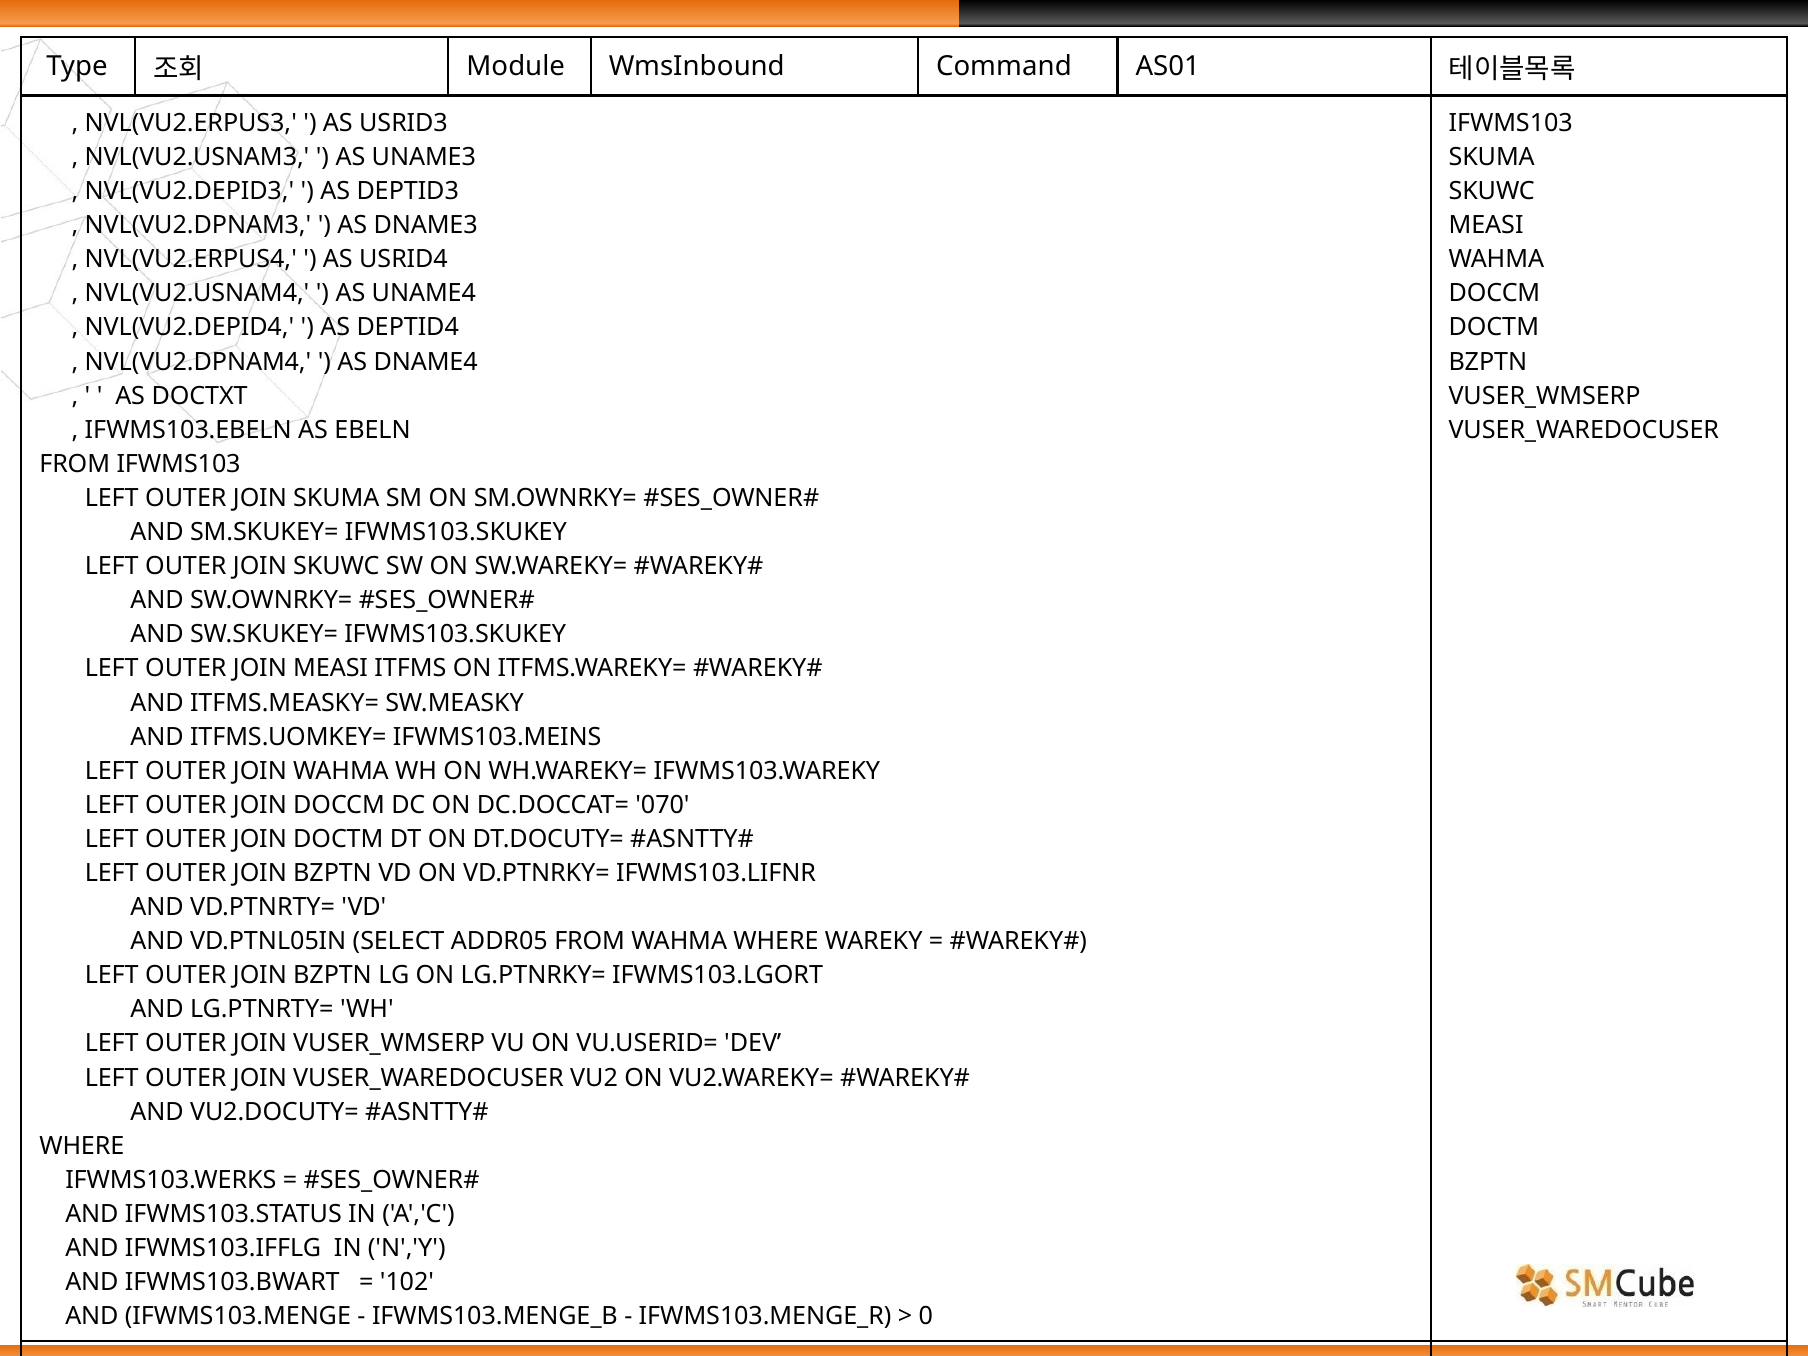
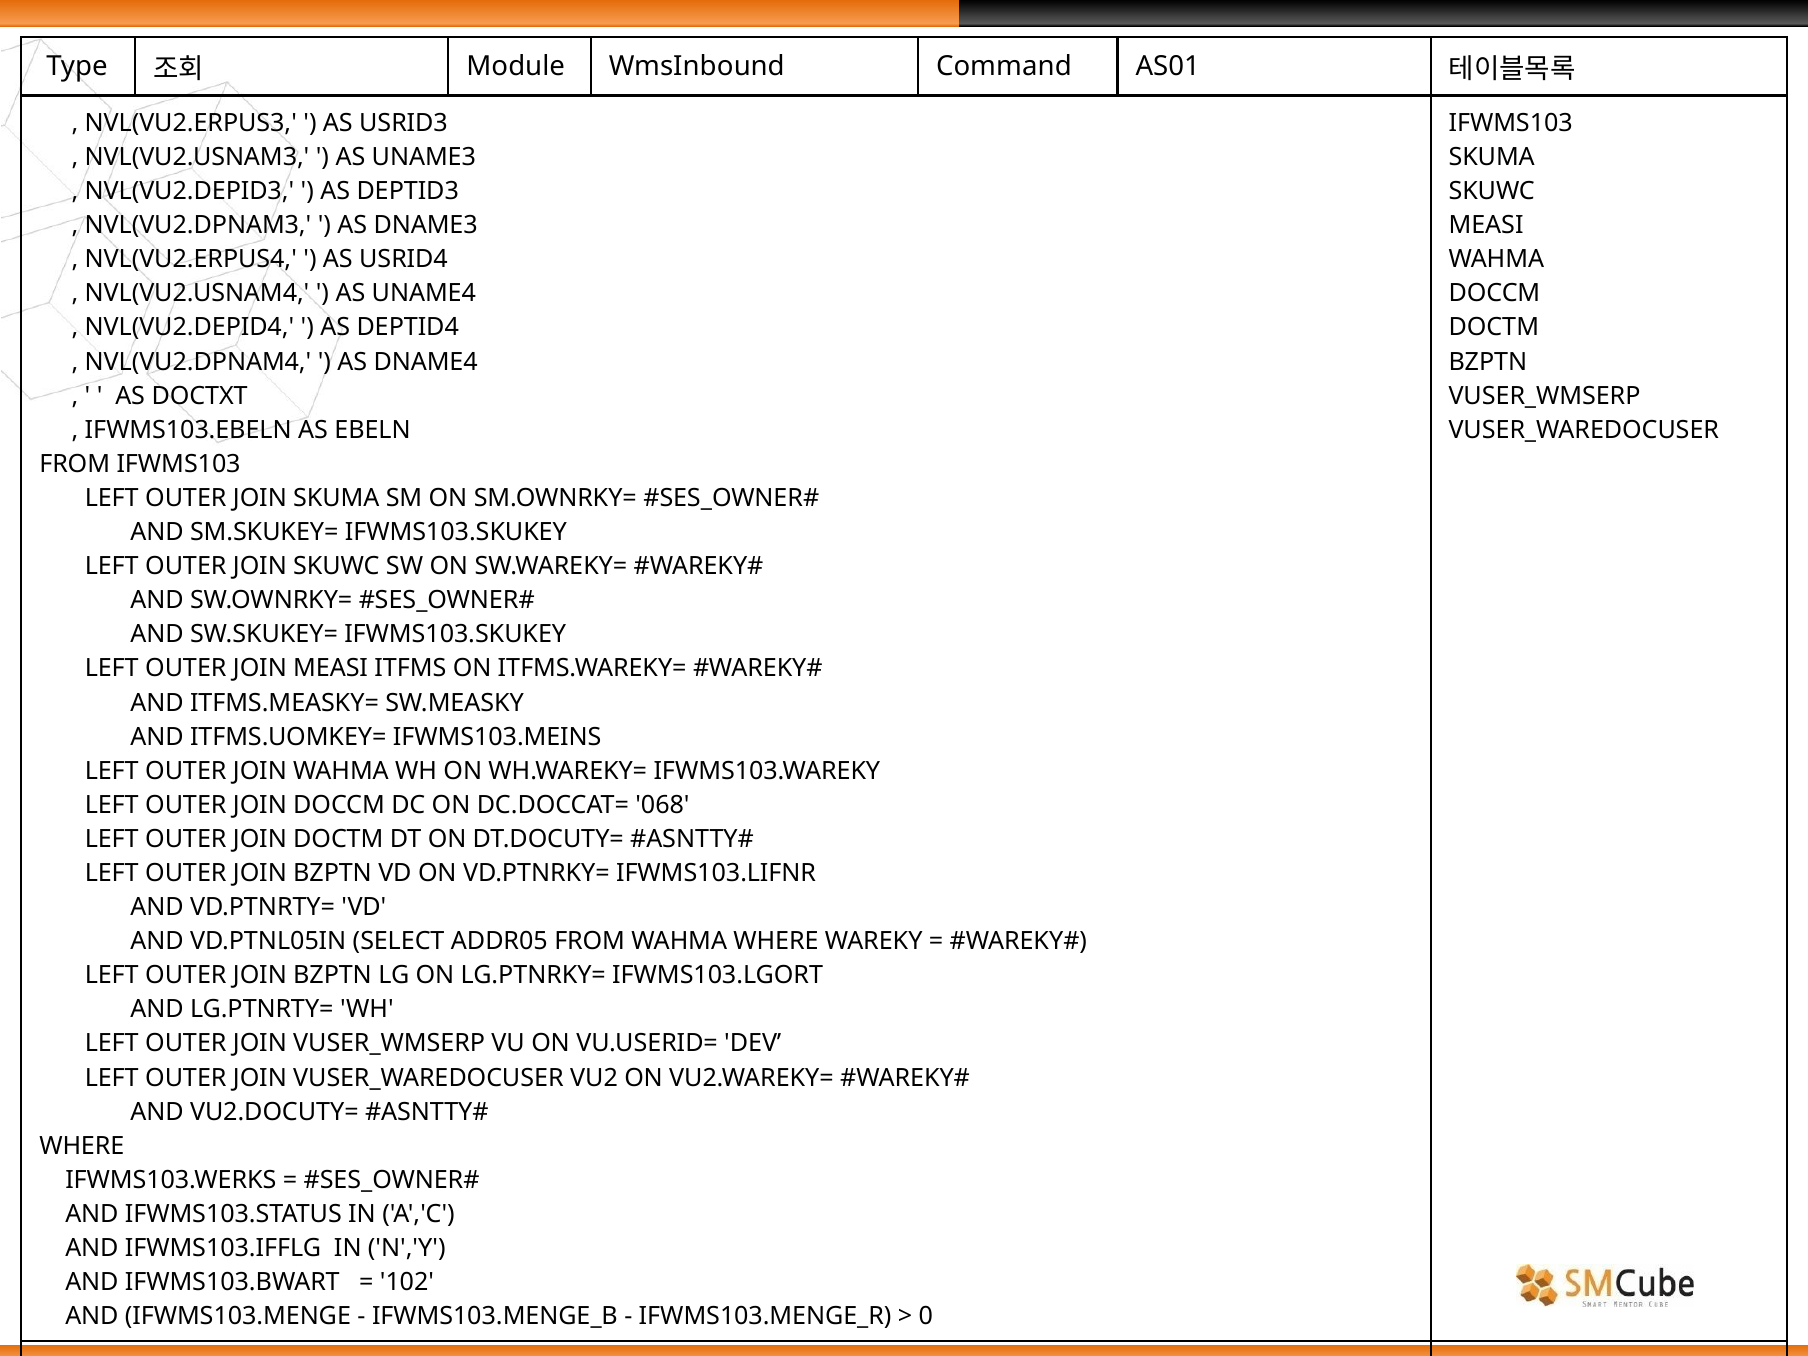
070: 070 -> 068 (662, 805)
